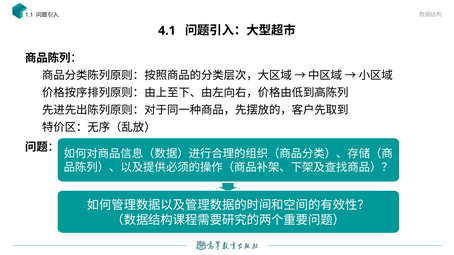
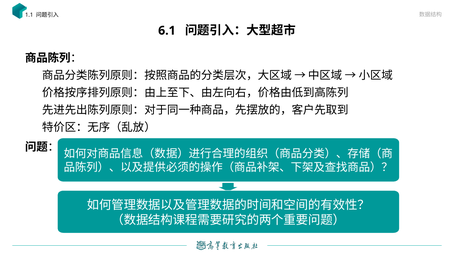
4.1: 4.1 -> 6.1 (167, 31)
